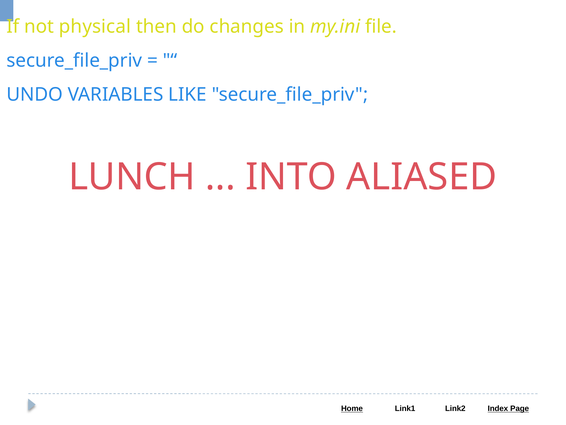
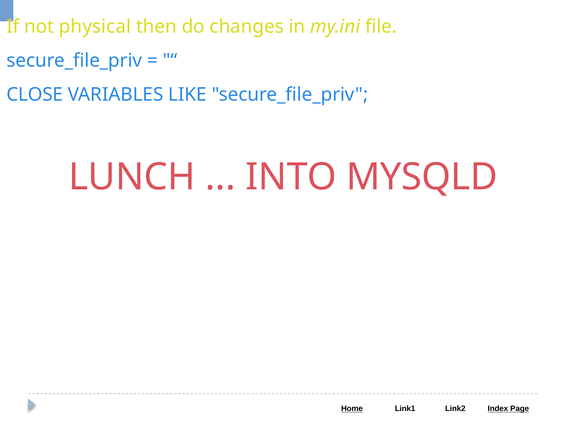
UNDO: UNDO -> CLOSE (35, 95)
ALIASED: ALIASED -> MYSQLD (422, 177)
